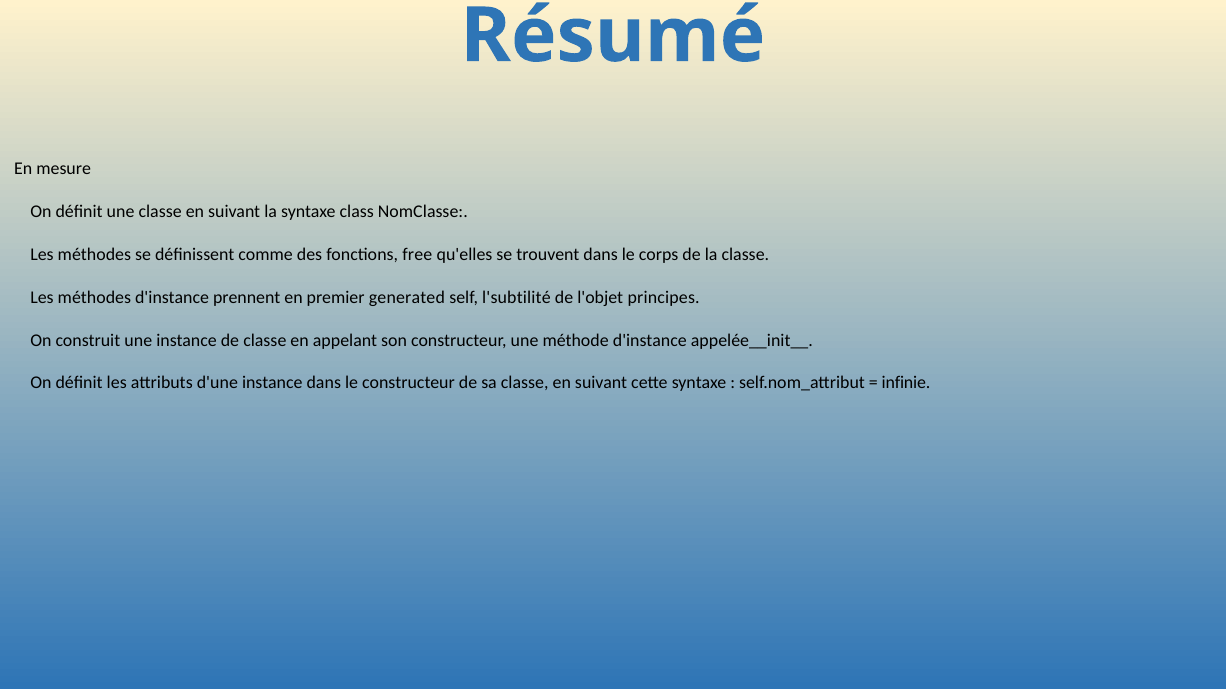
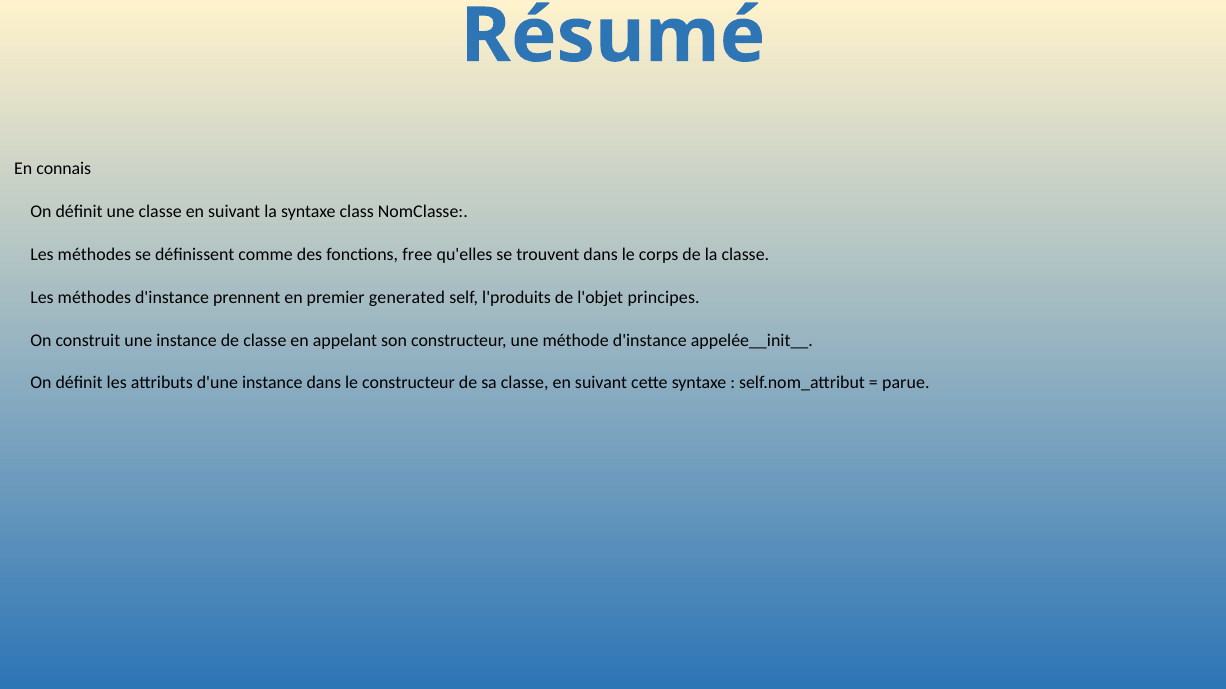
mesure: mesure -> connais (64, 169)
l'subtilité: l'subtilité -> l'produits (517, 297)
infinie: infinie -> parue (906, 383)
